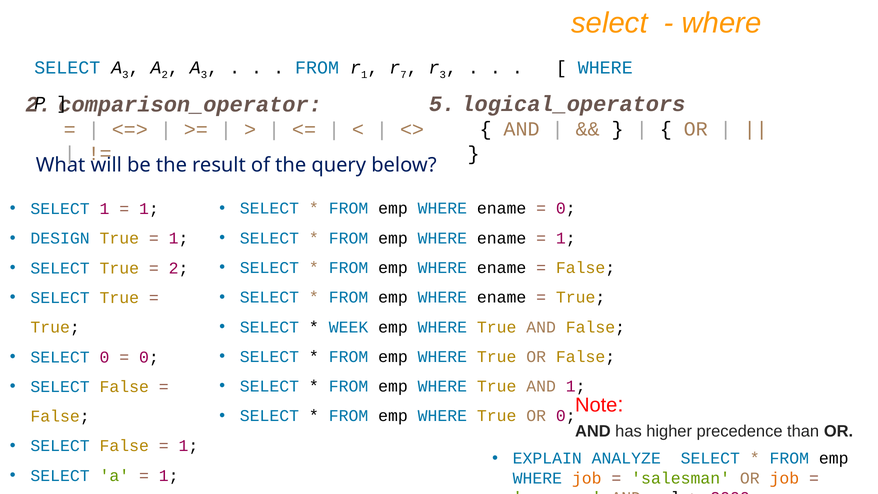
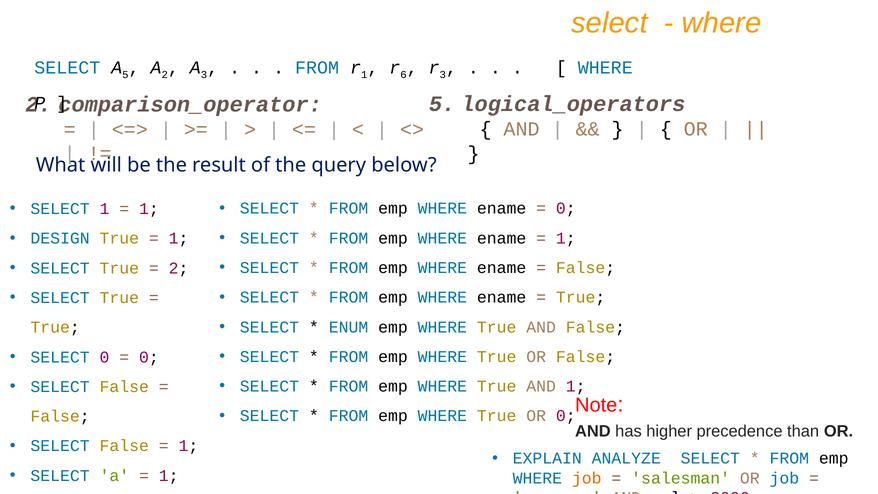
SELECT A 3: 3 -> 5 (125, 75)
7: 7 -> 6 (403, 75)
WEEK: WEEK -> ENUM (349, 327)
job colour: orange -> blue (784, 478)
